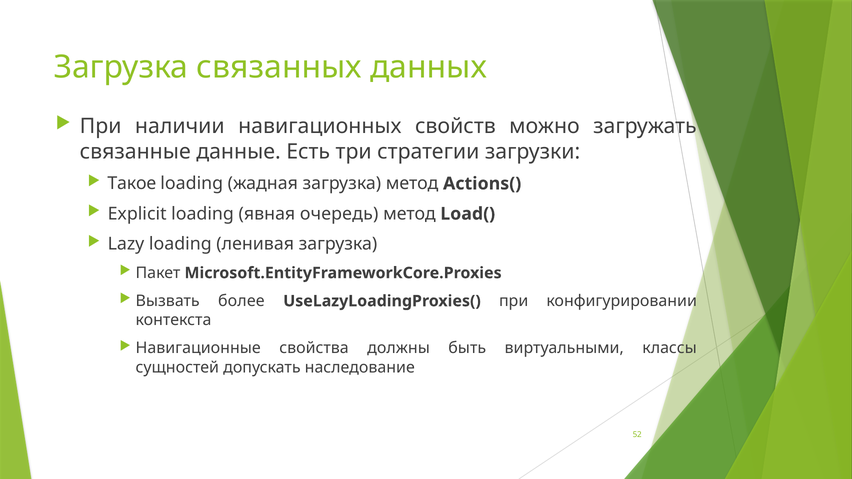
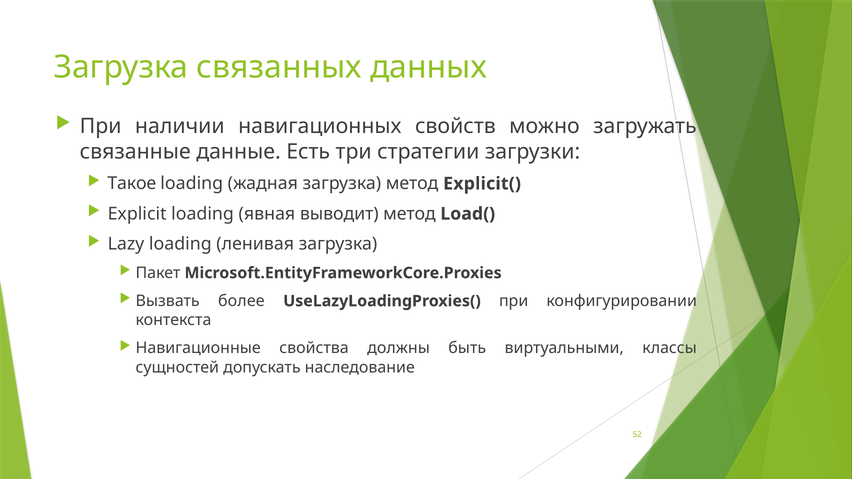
Actions(: Actions( -> Explicit( (482, 184)
очередь: очередь -> выводит (339, 214)
